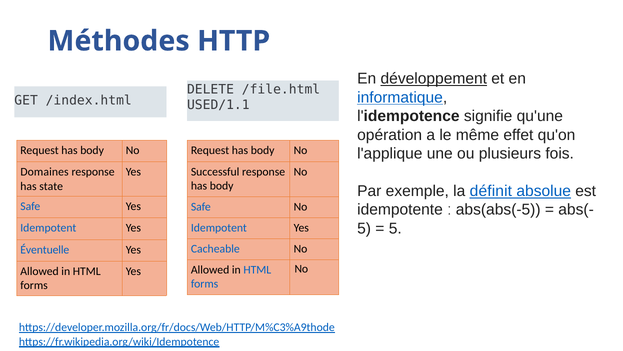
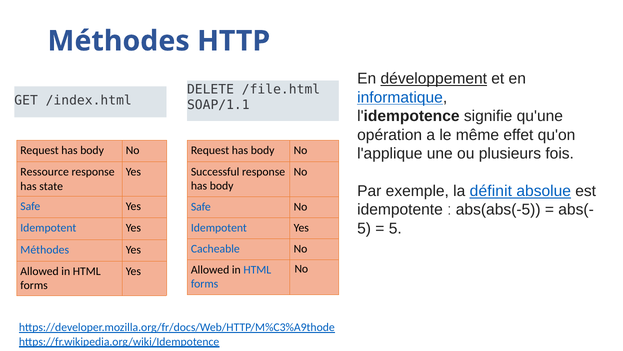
USED/1.1: USED/1.1 -> SOAP/1.1 (218, 105)
Domaines: Domaines -> Ressource (45, 172)
Éventuelle: Éventuelle -> Méthodes (45, 249)
